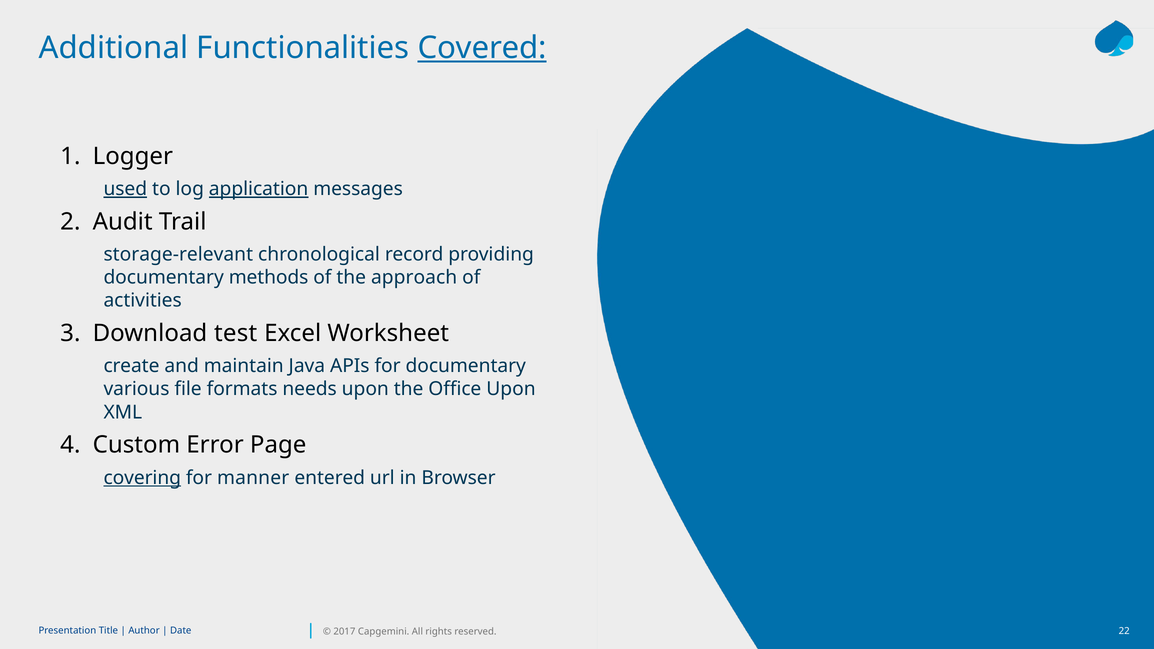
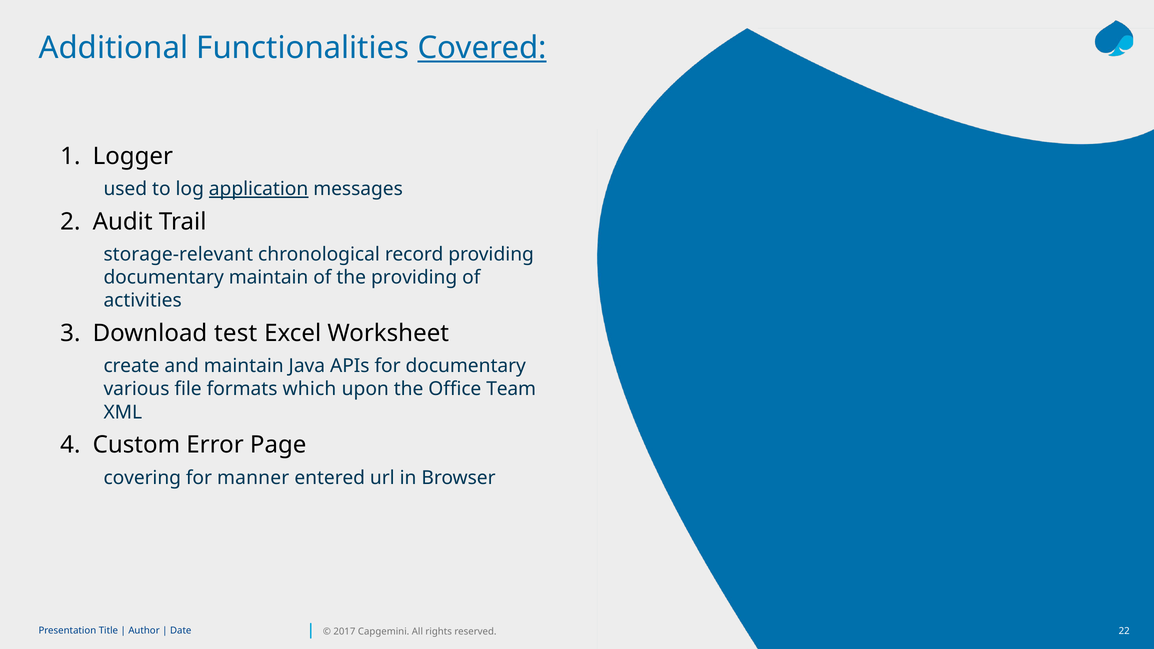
used underline: present -> none (125, 189)
documentary methods: methods -> maintain (269, 278)
the approach: approach -> providing (414, 278)
needs: needs -> which (309, 389)
Office Upon: Upon -> Team (511, 389)
covering underline: present -> none (142, 478)
